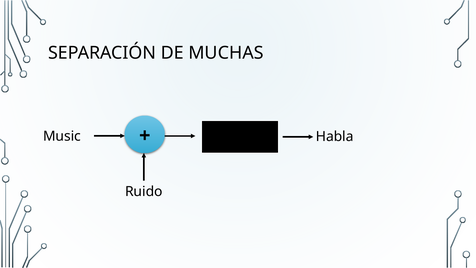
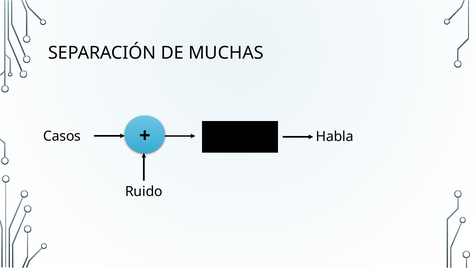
Music: Music -> Casos (62, 136)
